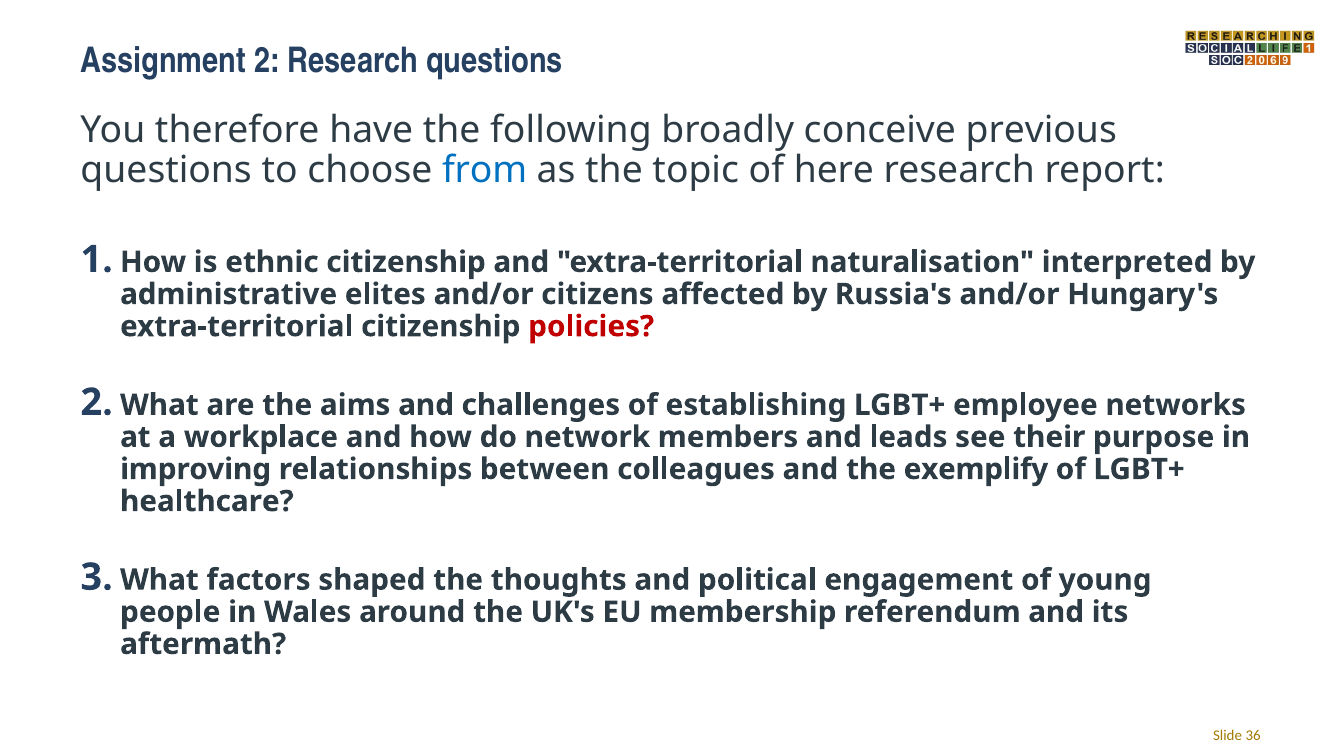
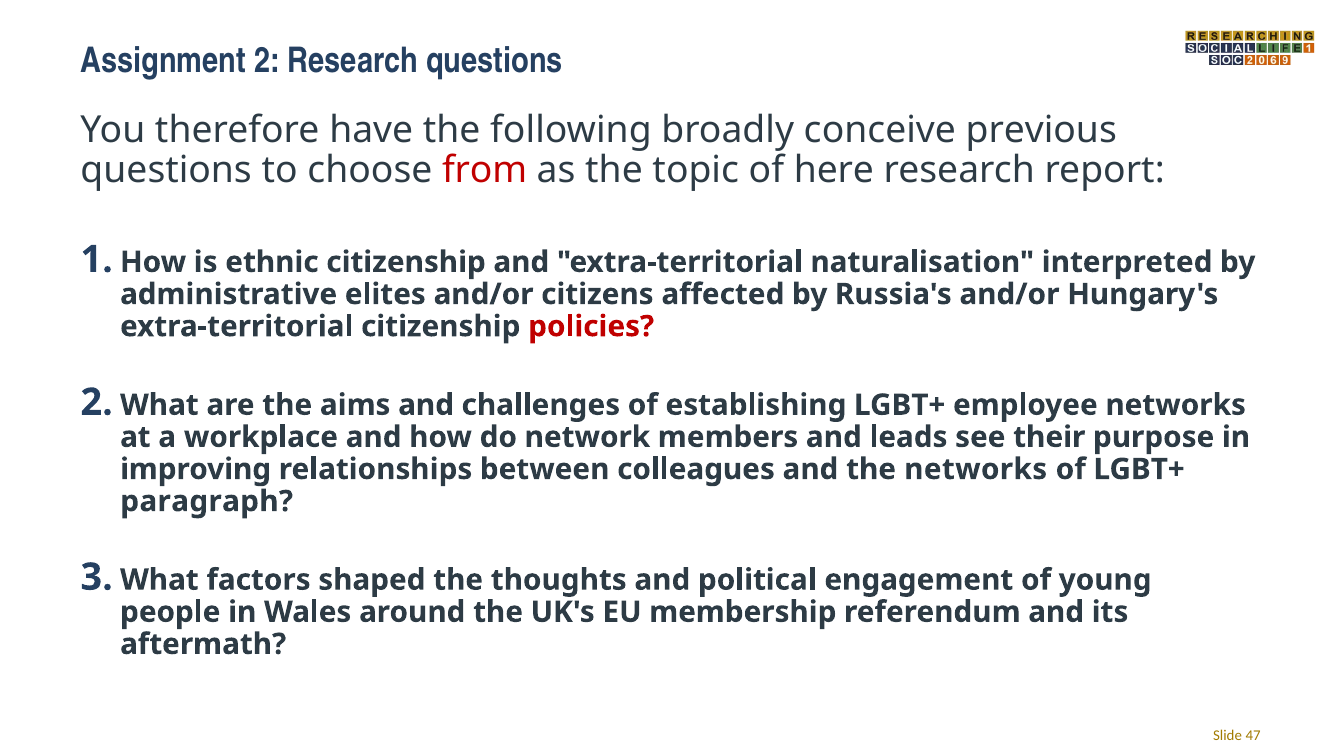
from colour: blue -> red (485, 170)
the exemplify: exemplify -> networks (976, 469)
healthcare: healthcare -> paragraph (207, 502)
36: 36 -> 47 (1253, 736)
